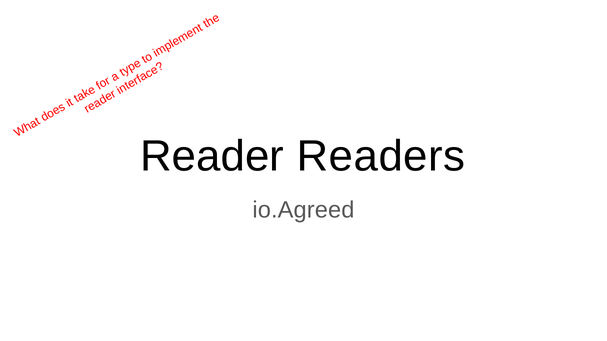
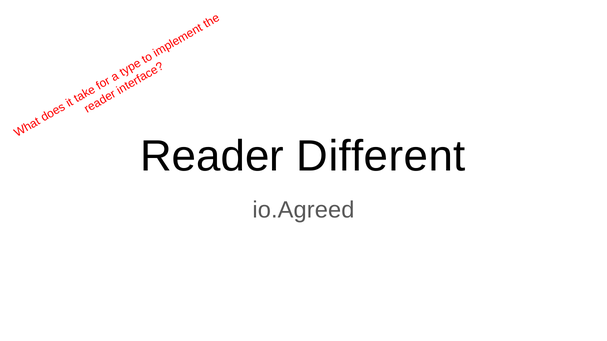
Readers: Readers -> Different (381, 156)
